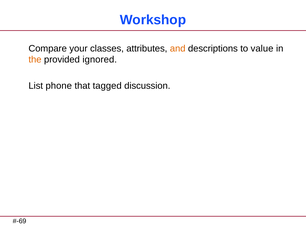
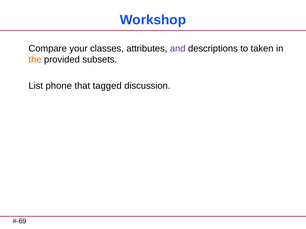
and colour: orange -> purple (178, 49)
value: value -> taken (262, 49)
ignored: ignored -> subsets (100, 60)
